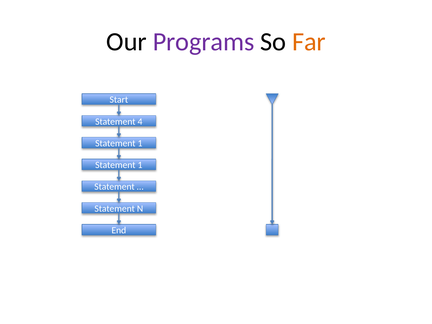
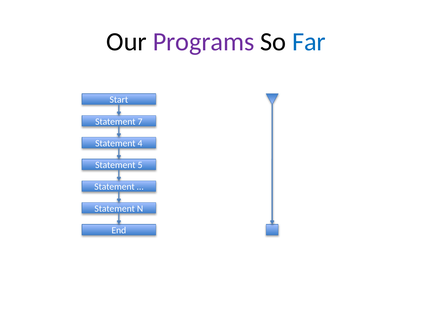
Far colour: orange -> blue (309, 42)
4: 4 -> 7 (140, 122)
1: 1 -> 4 (140, 143)
1: 1 -> 5 (140, 165)
